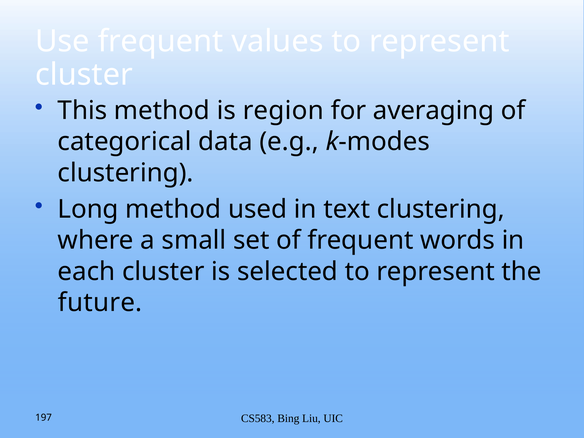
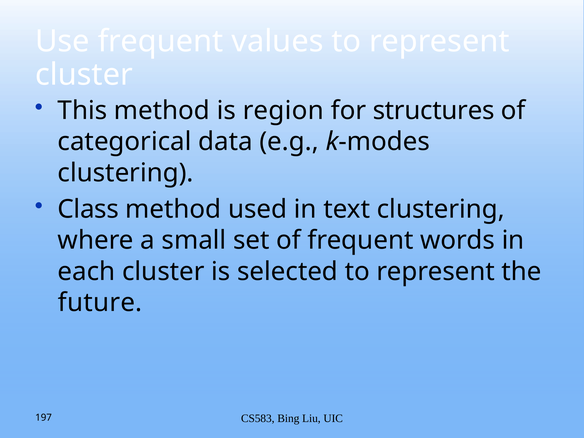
averaging: averaging -> structures (434, 111)
Long: Long -> Class (88, 209)
